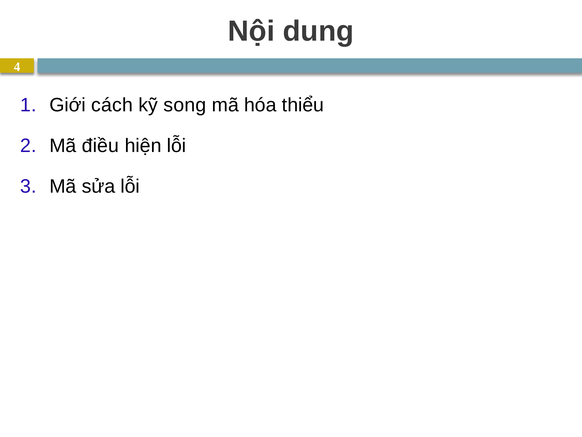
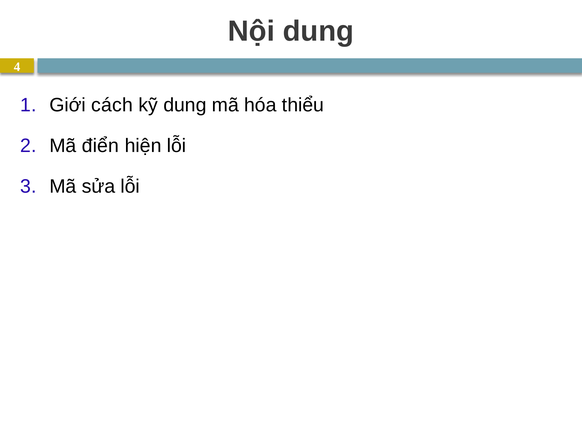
kỹ song: song -> dung (185, 105)
điều: điều -> điển (100, 146)
